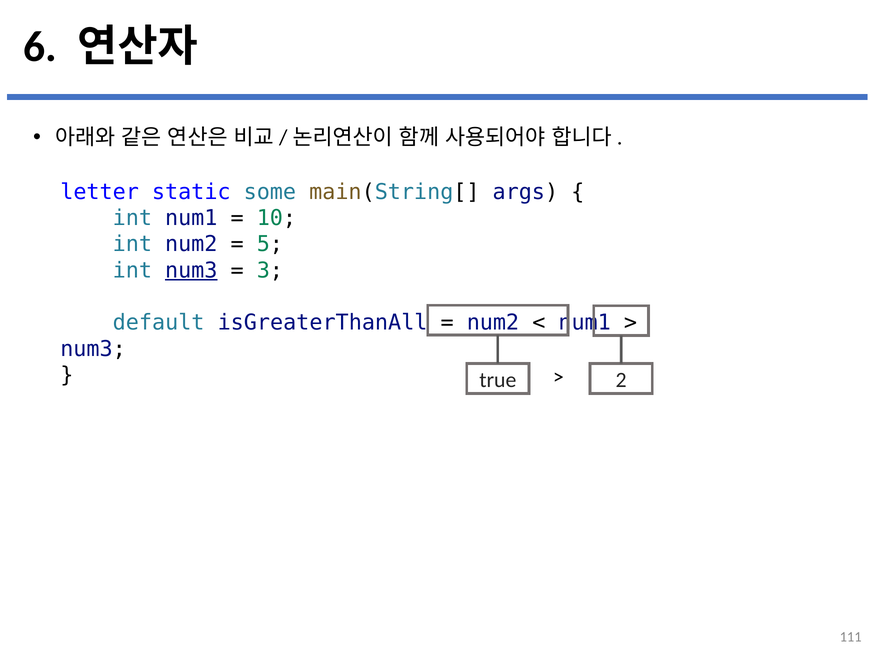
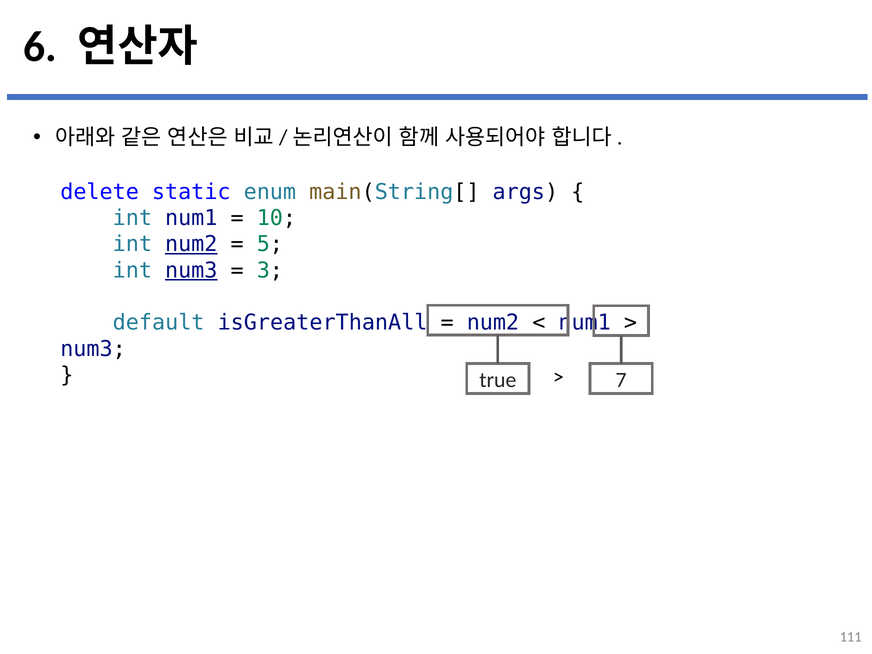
letter: letter -> delete (100, 192)
some: some -> enum (270, 192)
num2 underline: none -> present (191, 244)
2: 2 -> 7 (621, 380)
